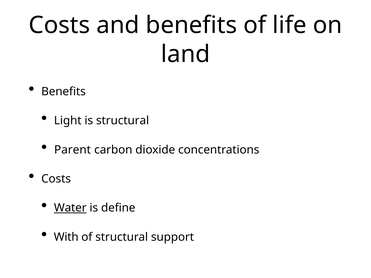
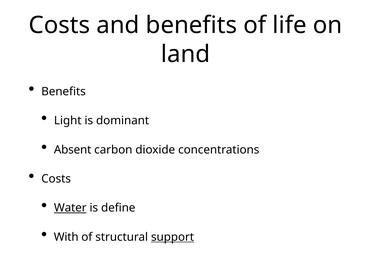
is structural: structural -> dominant (123, 121)
Parent: Parent -> Absent (73, 150)
support underline: none -> present (173, 237)
